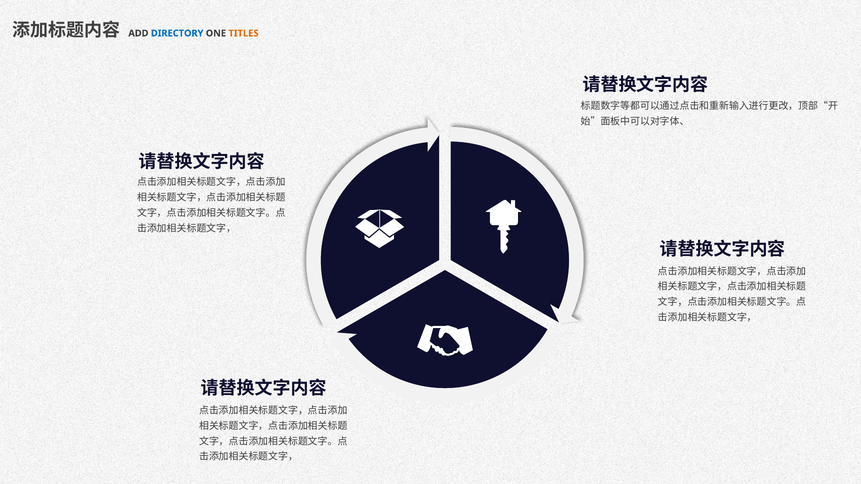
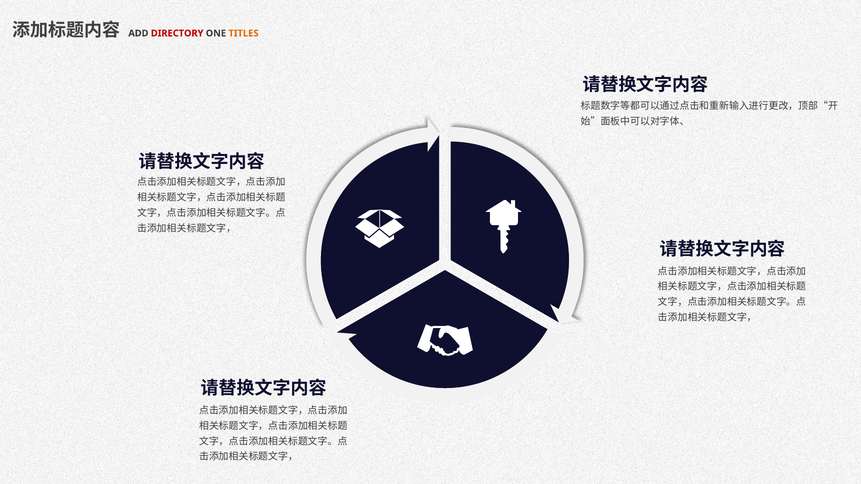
DIRECTORY colour: blue -> red (177, 33)
